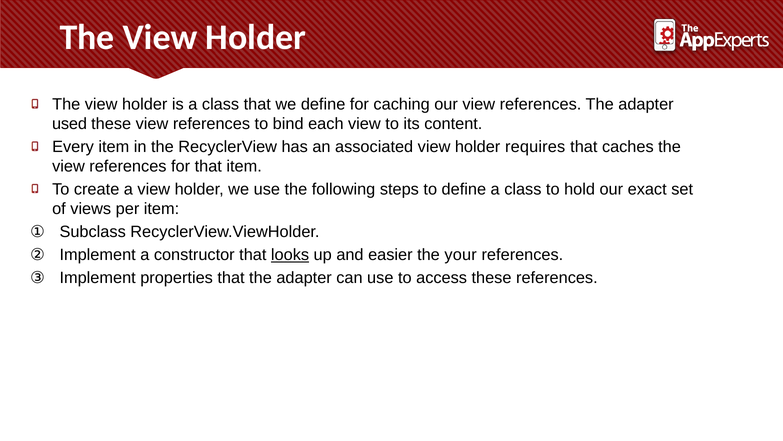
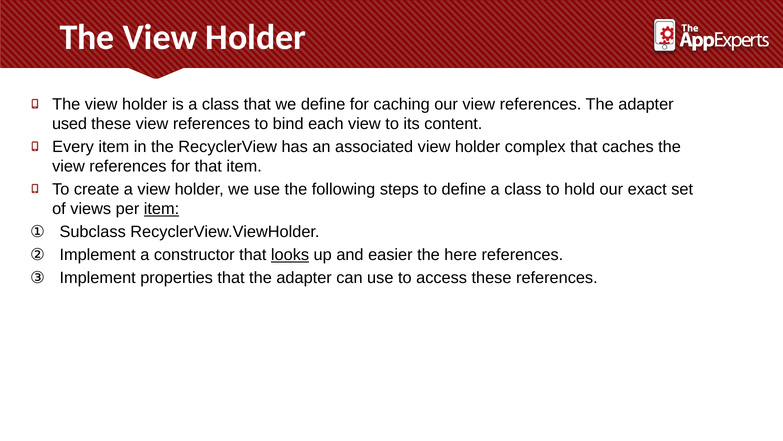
requires: requires -> complex (535, 147)
item underline: none -> present (162, 209)
your: your -> here (461, 255)
